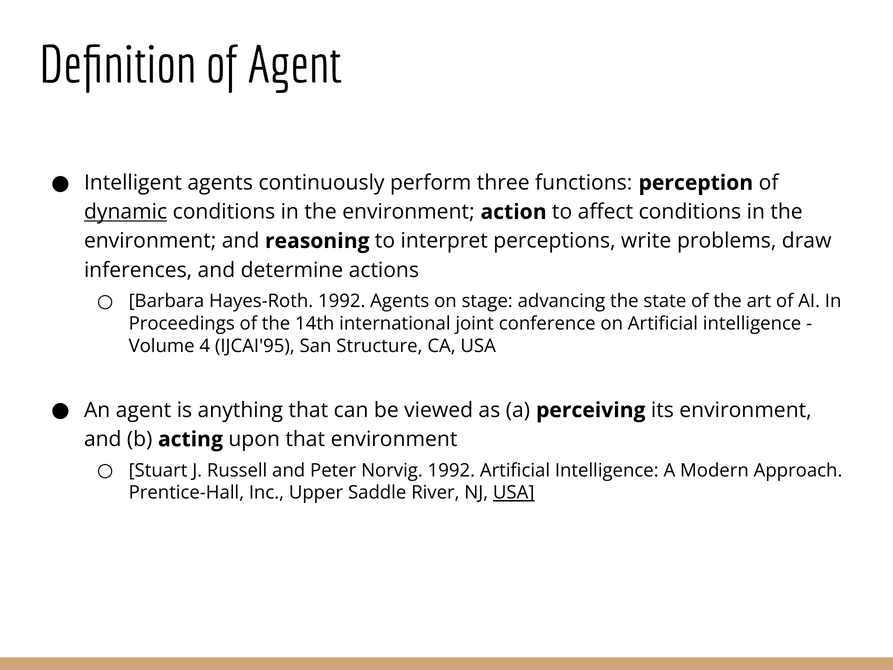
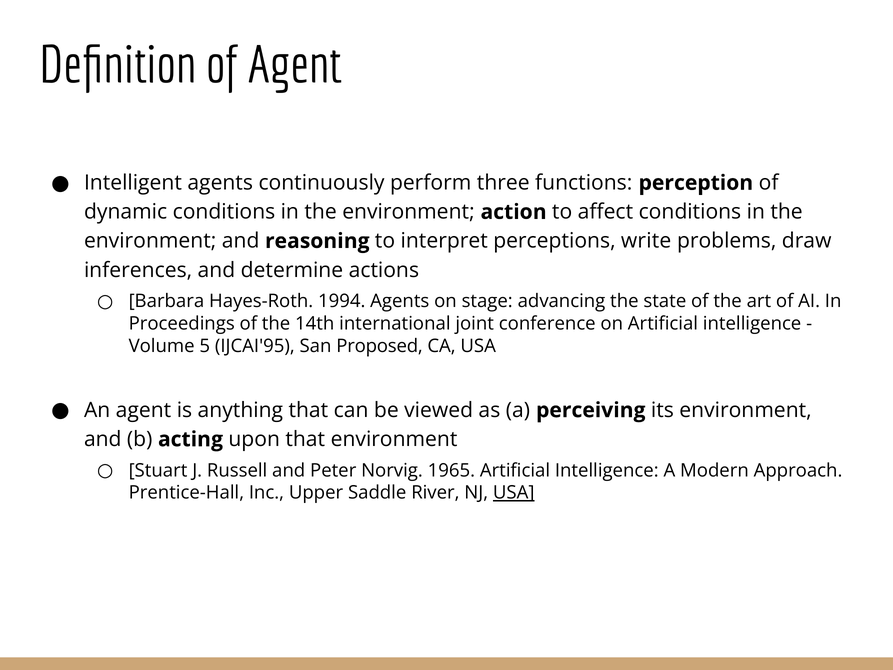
dynamic underline: present -> none (126, 212)
Hayes-Roth 1992: 1992 -> 1994 (342, 301)
4: 4 -> 5 (205, 346)
Structure: Structure -> Proposed (380, 346)
Norvig 1992: 1992 -> 1965 (451, 470)
